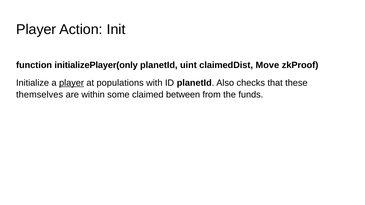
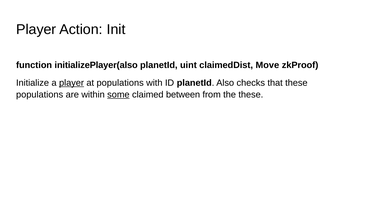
initializePlayer(only: initializePlayer(only -> initializePlayer(also (96, 65)
themselves: themselves -> populations (40, 95)
some underline: none -> present (118, 95)
the funds: funds -> these (251, 95)
